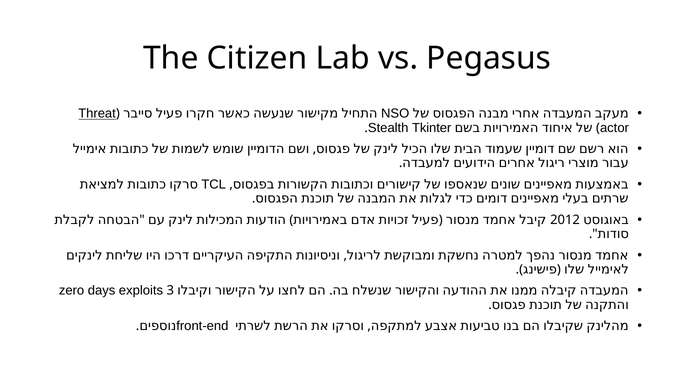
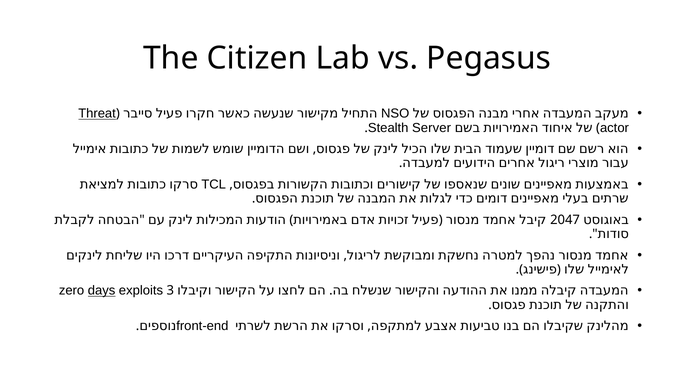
Tkinter: Tkinter -> Server (432, 128)
2012: 2012 -> 2047 (565, 220)
days underline: none -> present (102, 291)
